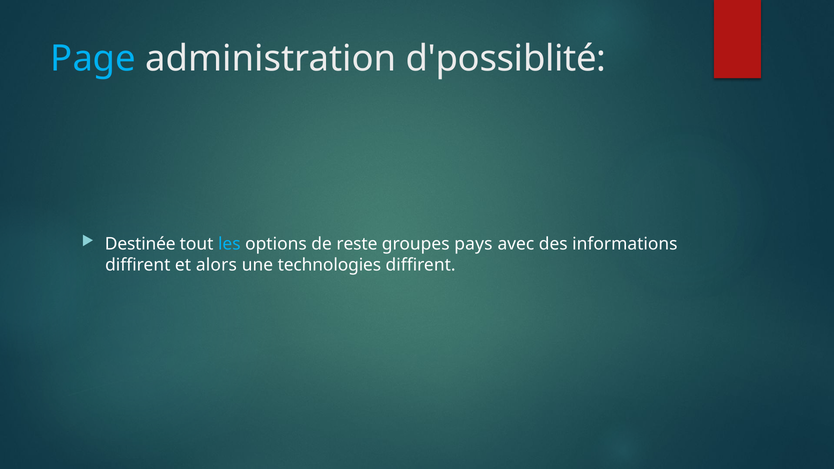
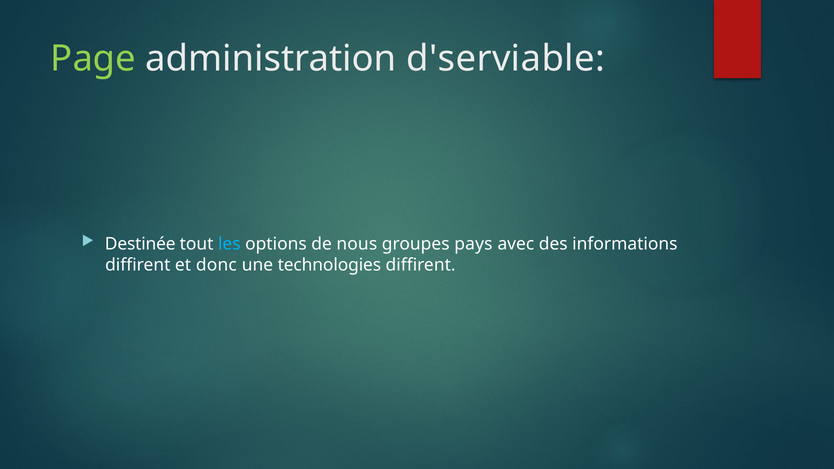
Page colour: light blue -> light green (93, 59)
d'possiblité: d'possiblité -> d'serviable (506, 59)
reste: reste -> nous (357, 244)
alors: alors -> donc (216, 265)
